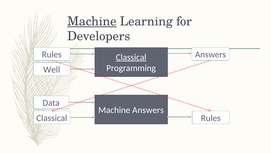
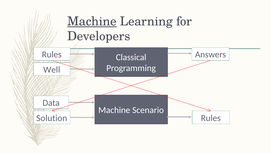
Classical underline: present -> none (131, 57)
Machine Answers: Answers -> Scenario (148, 110)
Classical: Classical -> Solution (52, 118)
